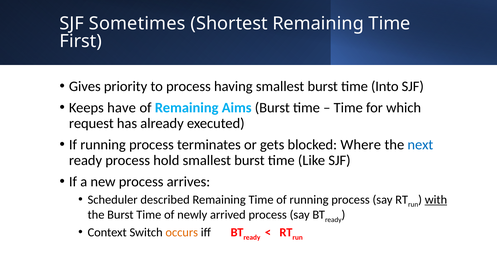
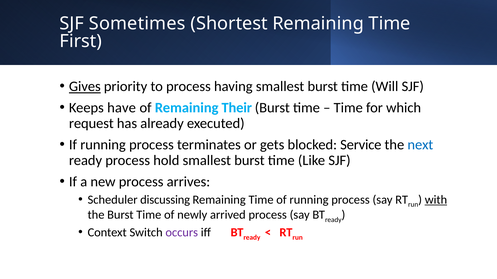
Gives underline: none -> present (85, 87)
Into: Into -> Will (385, 87)
Aims: Aims -> Their (237, 108)
Where: Where -> Service (361, 145)
described: described -> discussing (165, 200)
occurs colour: orange -> purple (182, 233)
